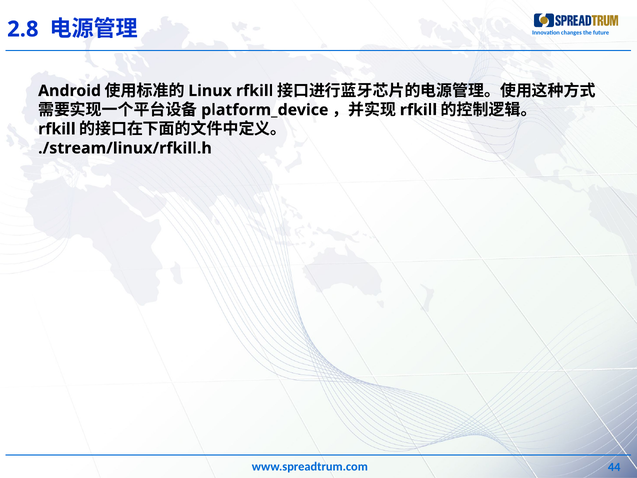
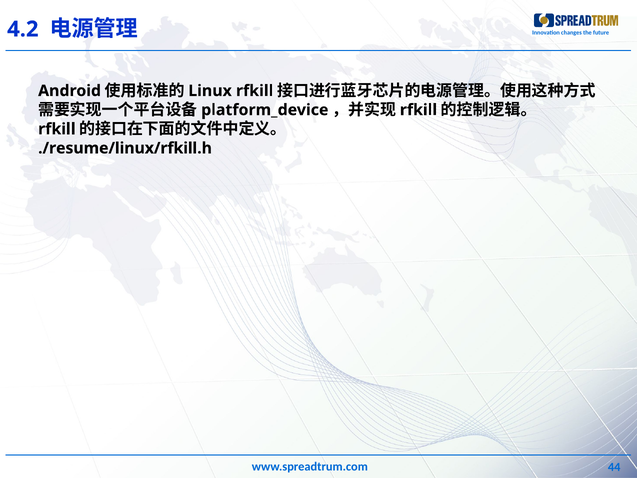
2.8: 2.8 -> 4.2 (23, 29)
./stream/linux/rfkill.h: ./stream/linux/rfkill.h -> ./resume/linux/rfkill.h (125, 148)
